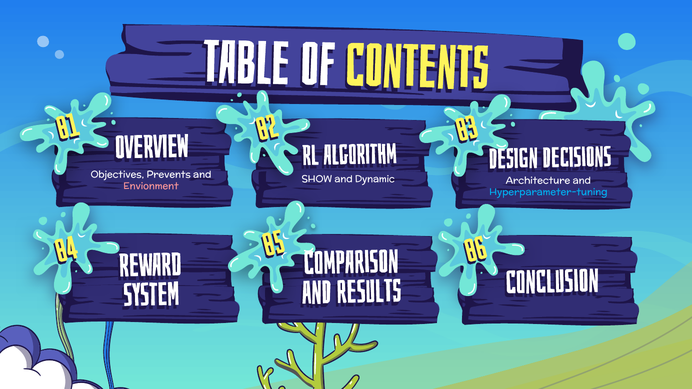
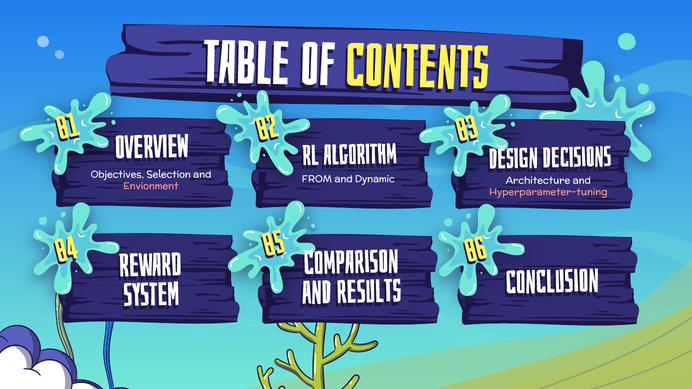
Prevents: Prevents -> Selection (169, 175)
SHOW: SHOW -> FROM (317, 179)
Hyperparameter-tuning colour: light blue -> pink (548, 192)
